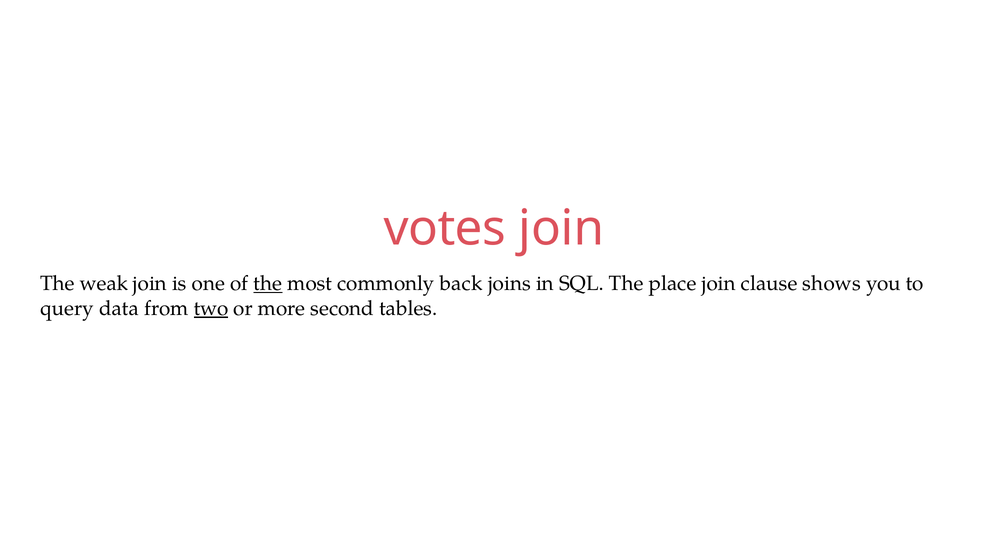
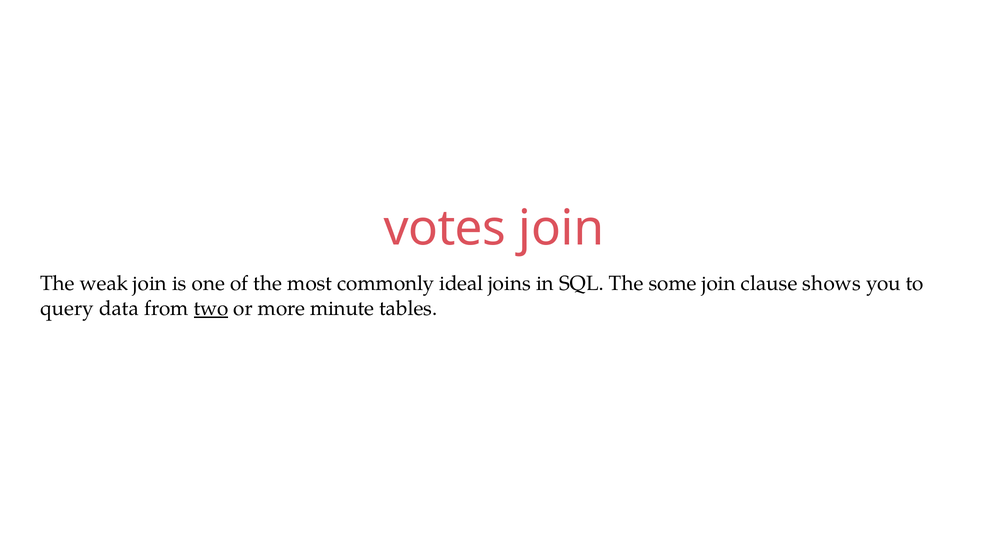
the underline: present -> none (268, 284)
back: back -> ideal (461, 284)
place: place -> some (673, 284)
second: second -> minute (342, 308)
